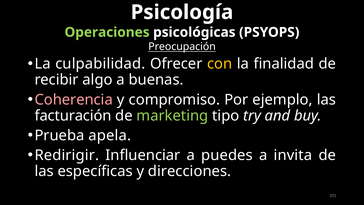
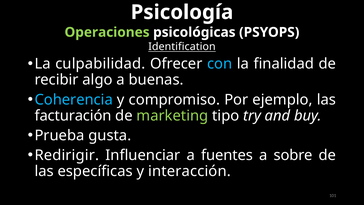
Preocupación: Preocupación -> Identification (182, 47)
con colour: yellow -> light blue (220, 64)
Coherencia colour: pink -> light blue (74, 100)
apela: apela -> gusta (110, 135)
puedes: puedes -> fuentes (227, 155)
invita: invita -> sobre (293, 155)
direcciones: direcciones -> interacción (189, 171)
